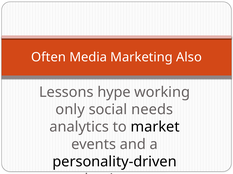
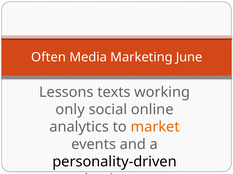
Also: Also -> June (189, 57)
hype: hype -> texts (114, 92)
needs: needs -> online (152, 110)
market colour: black -> orange (155, 127)
